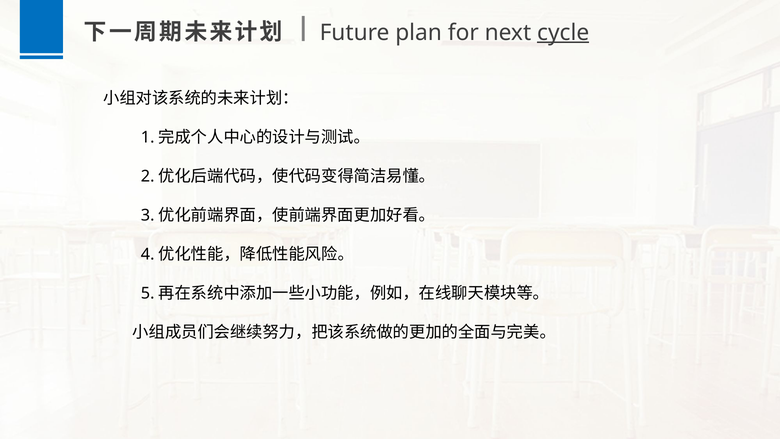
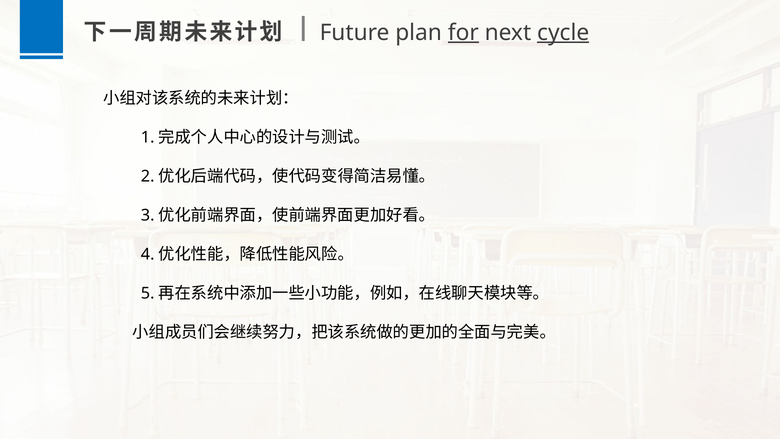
for underline: none -> present (463, 33)
